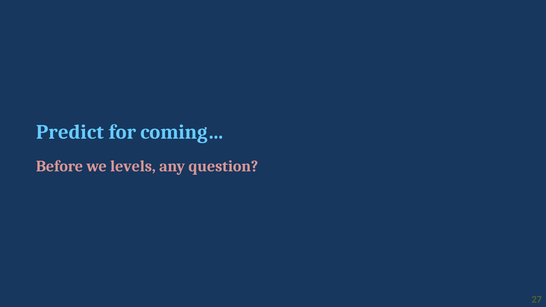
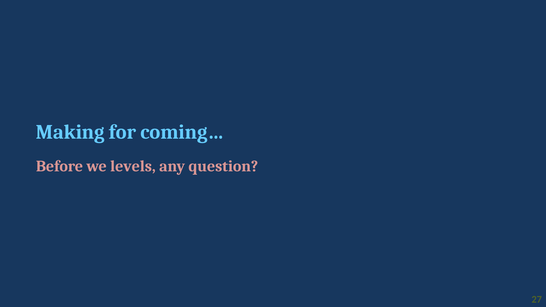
Predict: Predict -> Making (70, 132)
